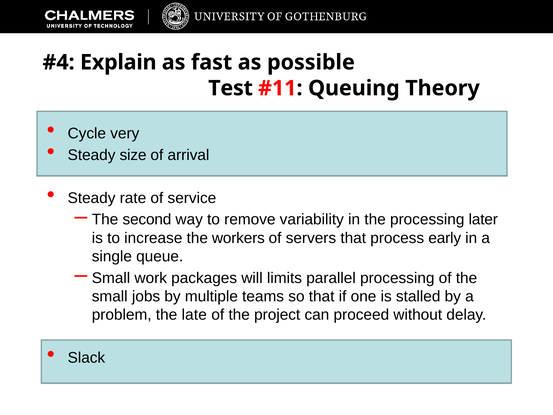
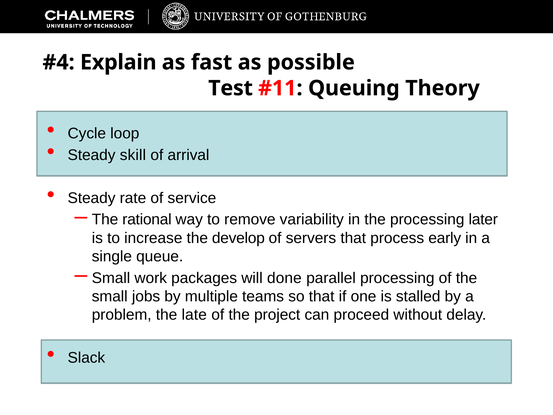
very: very -> loop (125, 133)
size: size -> skill (133, 155)
second: second -> rational (147, 219)
workers: workers -> develop (238, 238)
limits: limits -> done (284, 278)
